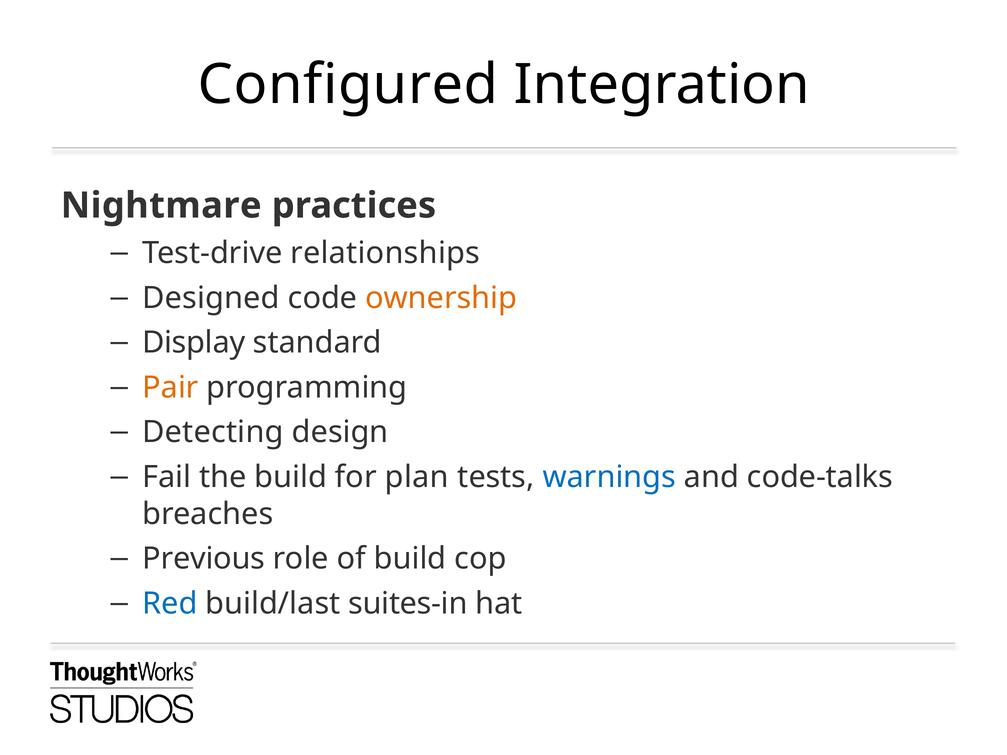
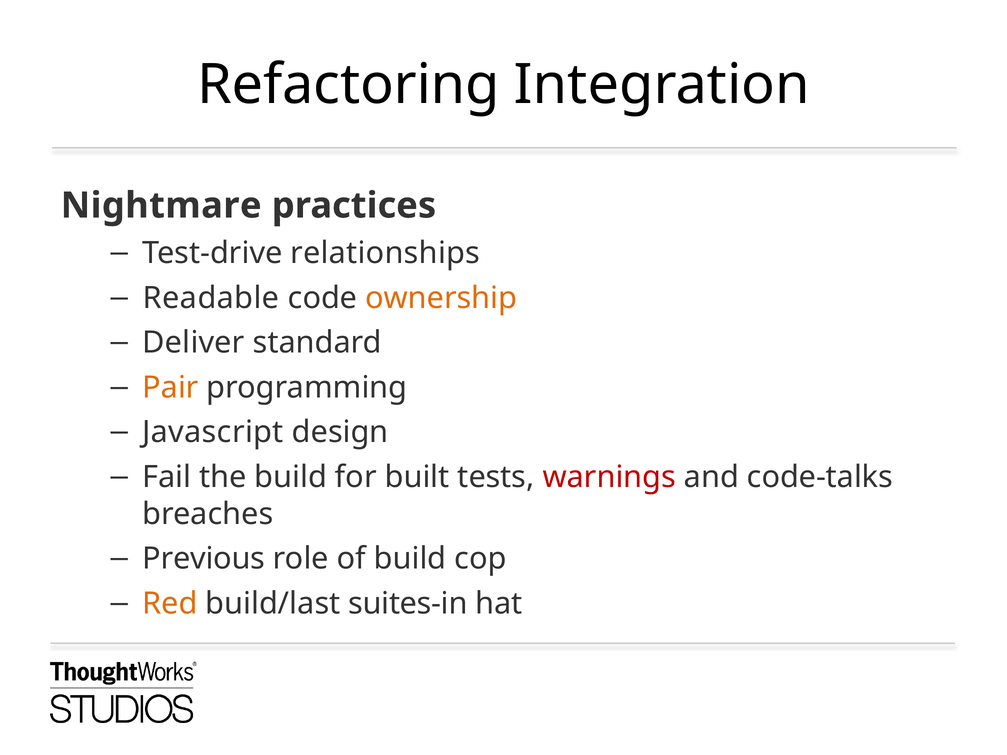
Configured: Configured -> Refactoring (348, 85)
Designed: Designed -> Readable (211, 298)
Display: Display -> Deliver (193, 343)
Detecting: Detecting -> Javascript (213, 432)
plan: plan -> built (417, 477)
warnings colour: blue -> red (609, 477)
Red colour: blue -> orange (170, 604)
